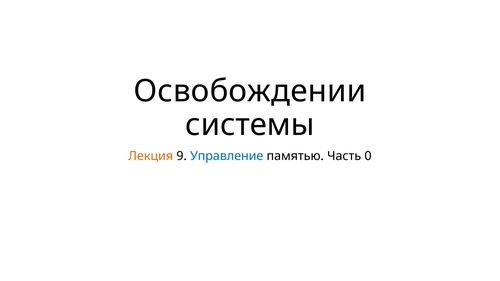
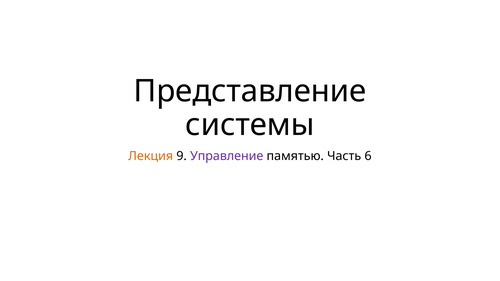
Освобождении: Освобождении -> Представление (250, 91)
Управление colour: blue -> purple (227, 156)
0: 0 -> 6 (368, 156)
